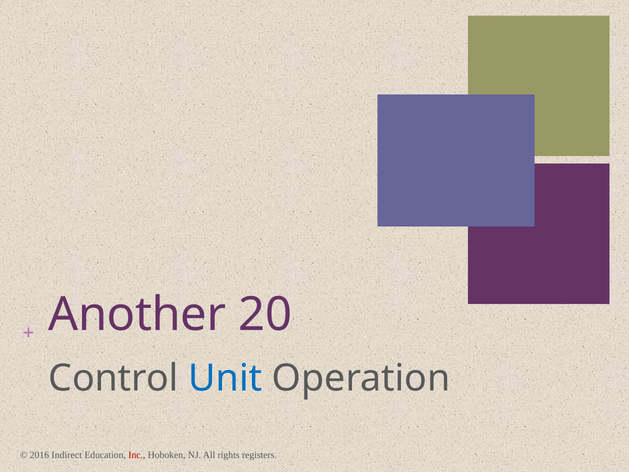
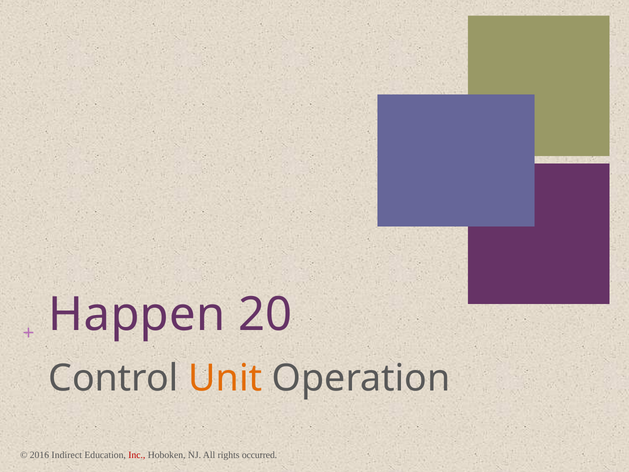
Another: Another -> Happen (137, 315)
Unit colour: blue -> orange (225, 378)
registers: registers -> occurred (260, 455)
